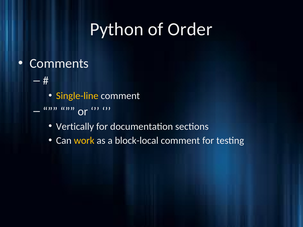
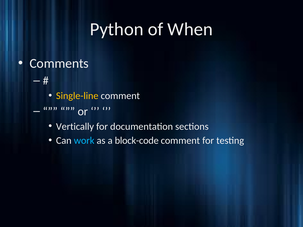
Order: Order -> When (190, 29)
work colour: yellow -> light blue (84, 141)
block-local: block-local -> block-code (137, 141)
